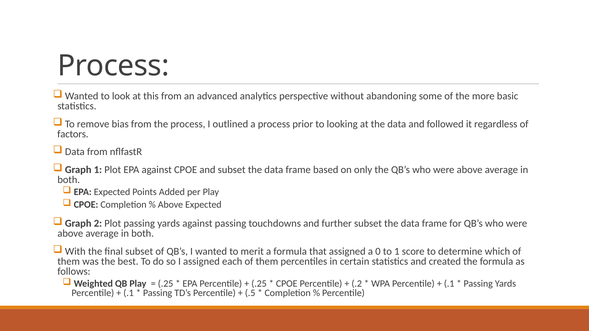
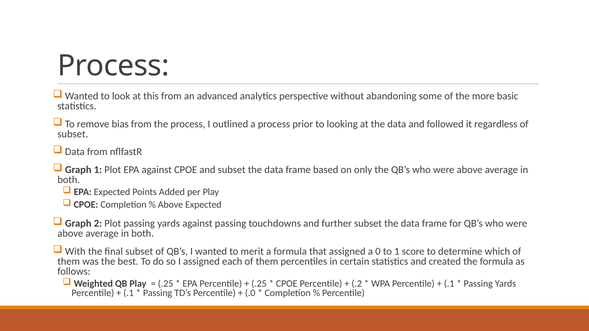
factors: factors -> subset (73, 134)
.5: .5 -> .0 (250, 293)
